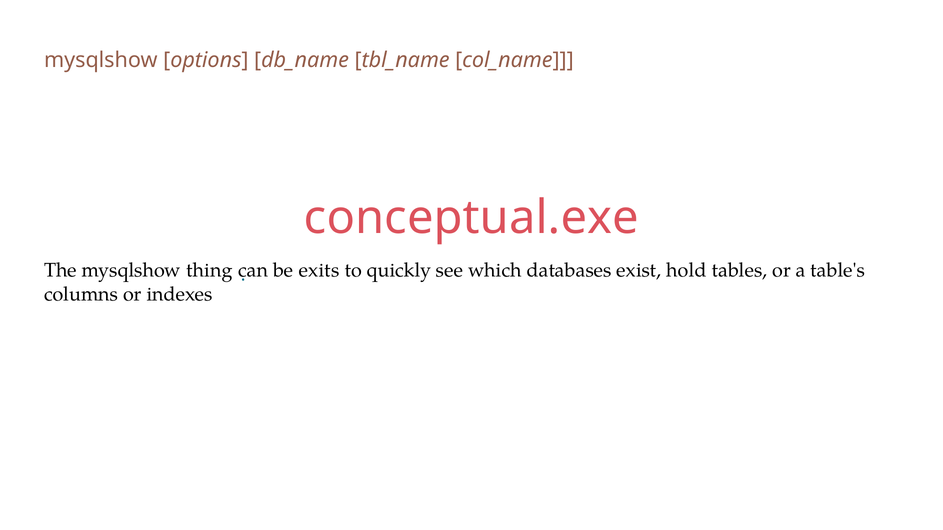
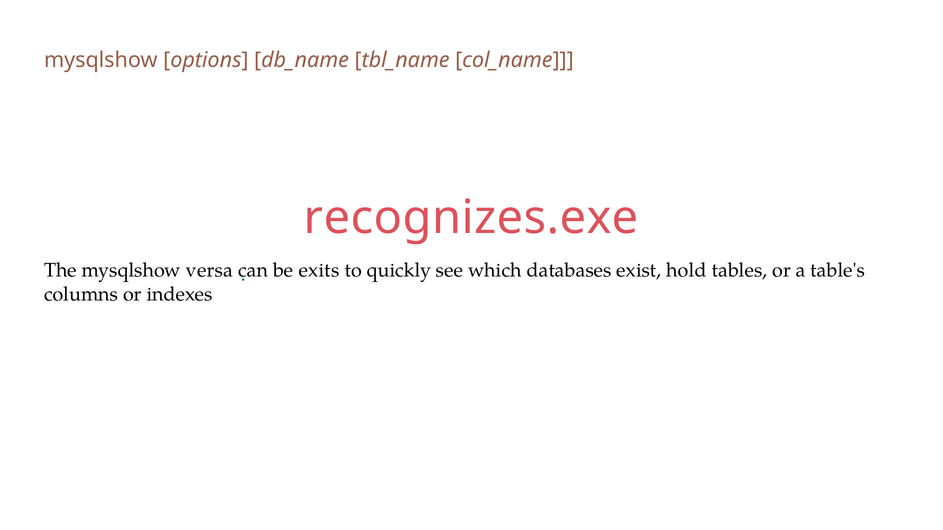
conceptual.exe: conceptual.exe -> recognizes.exe (471, 218)
thing: thing -> versa (209, 271)
